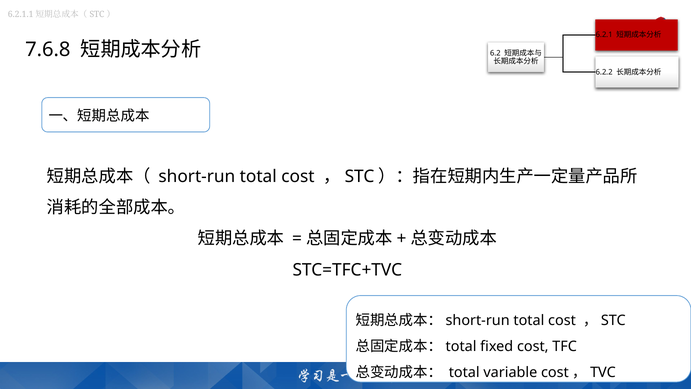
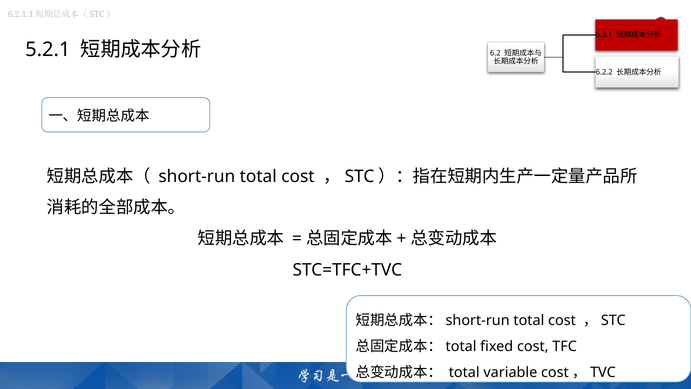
7.6.8: 7.6.8 -> 5.2.1 (48, 50)
